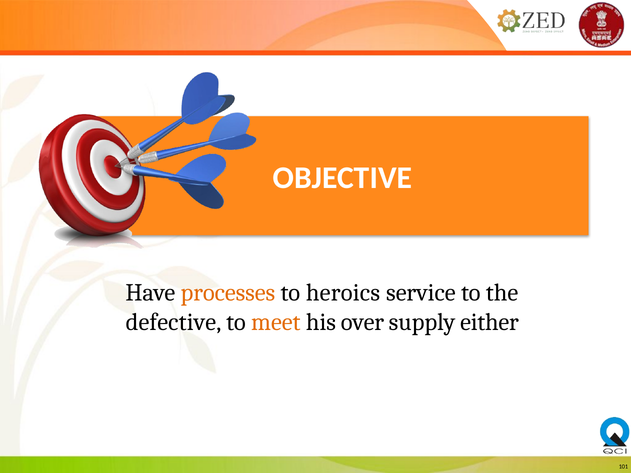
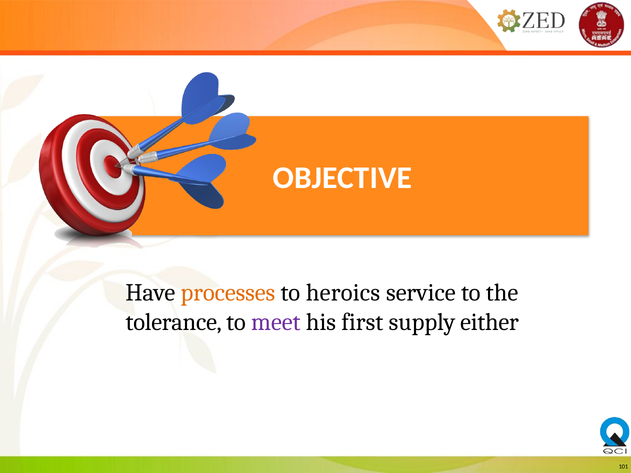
defective: defective -> tolerance (174, 322)
meet colour: orange -> purple (276, 322)
over: over -> first (362, 322)
